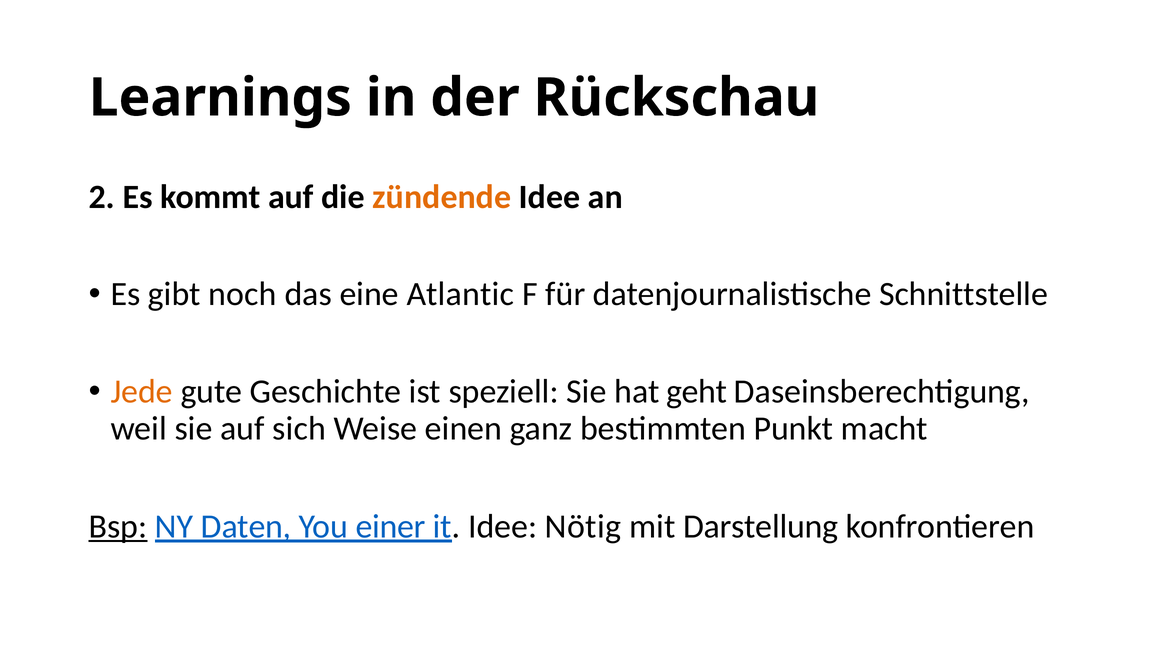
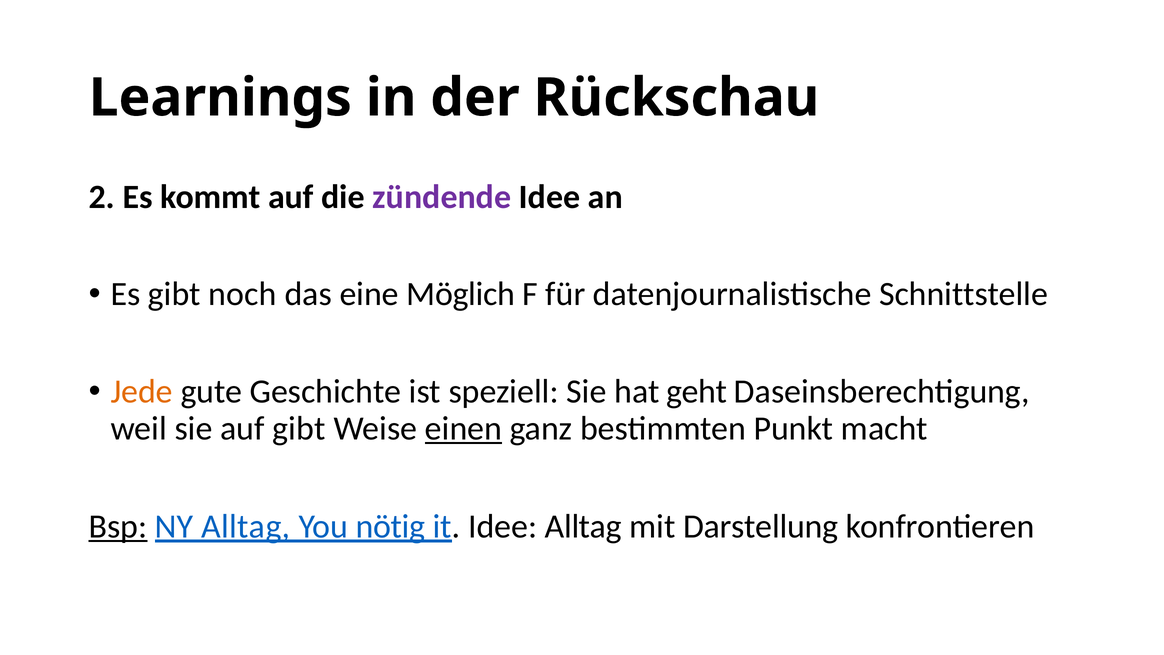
zündende colour: orange -> purple (442, 197)
Atlantic: Atlantic -> Möglich (461, 294)
auf sich: sich -> gibt (299, 428)
einen underline: none -> present (463, 428)
NY Daten: Daten -> Alltag (246, 526)
einer: einer -> nötig (391, 526)
Idee Nötig: Nötig -> Alltag (583, 526)
